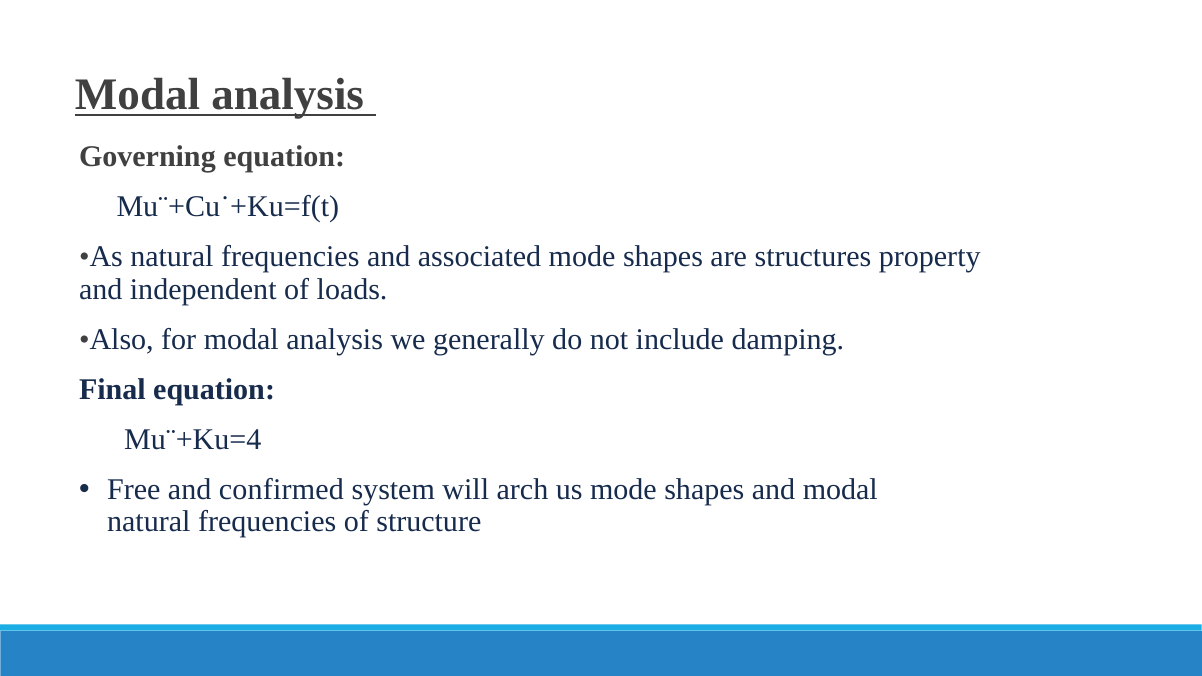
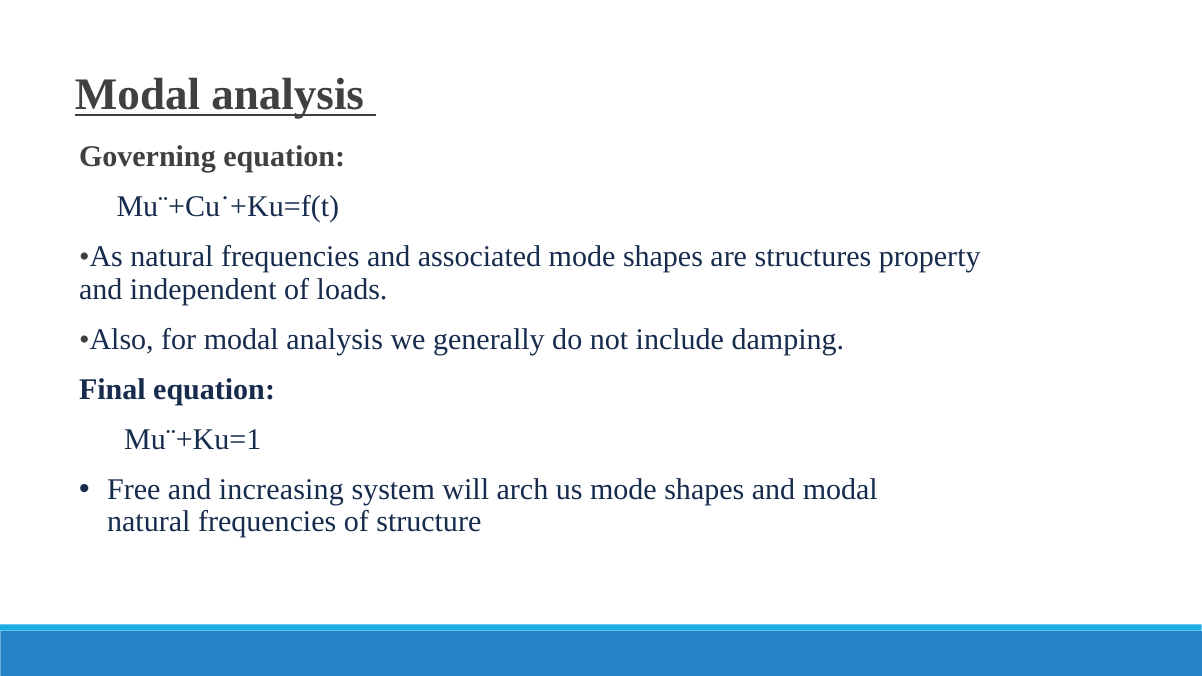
Mu¨+Ku=4: Mu¨+Ku=4 -> Mu¨+Ku=1 (193, 439)
confirmed: confirmed -> increasing (281, 489)
